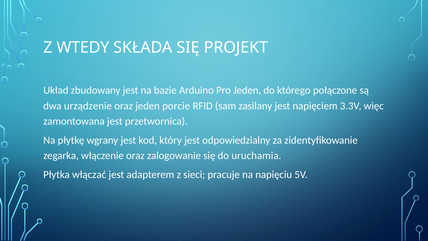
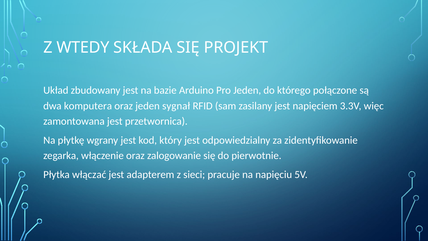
urządzenie: urządzenie -> komputera (88, 106)
porcie: porcie -> sygnał (176, 106)
uruchamia: uruchamia -> pierwotnie (256, 156)
